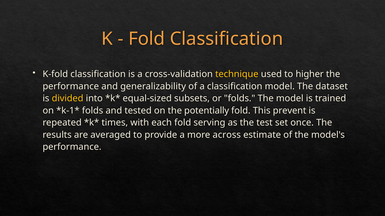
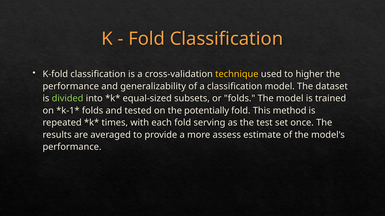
divided colour: yellow -> light green (68, 99)
prevent: prevent -> method (290, 111)
across: across -> assess (227, 135)
